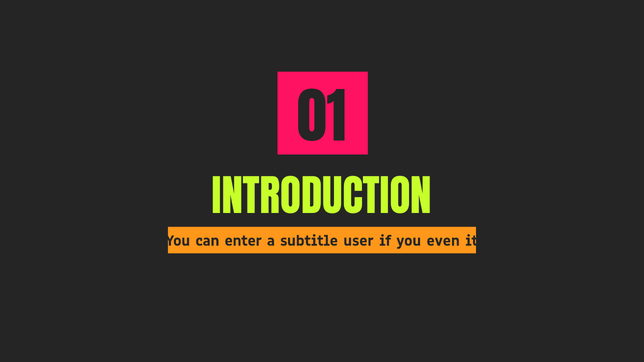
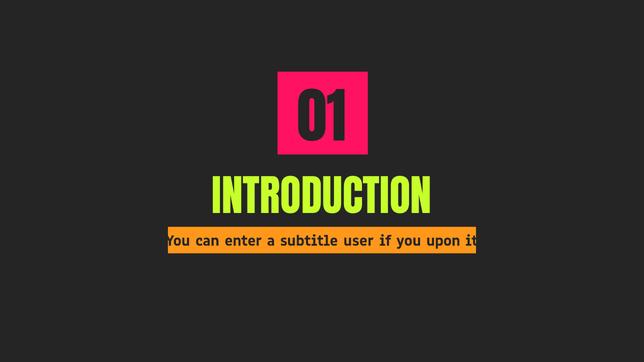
even: even -> upon (443, 240)
